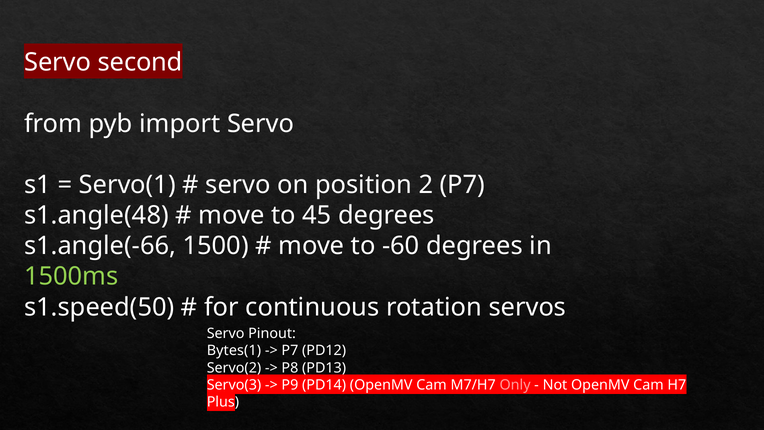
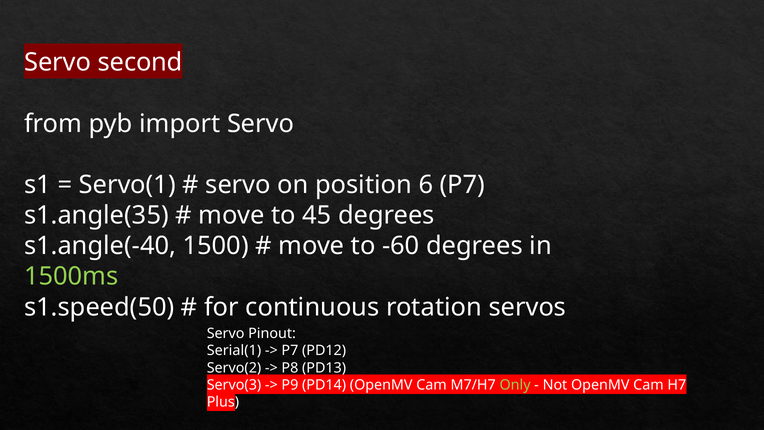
2: 2 -> 6 (426, 185)
s1.angle(48: s1.angle(48 -> s1.angle(35 (96, 215)
s1.angle(-66: s1.angle(-66 -> s1.angle(-40 (100, 246)
Bytes(1: Bytes(1 -> Serial(1 (234, 350)
Only colour: pink -> light green (515, 385)
